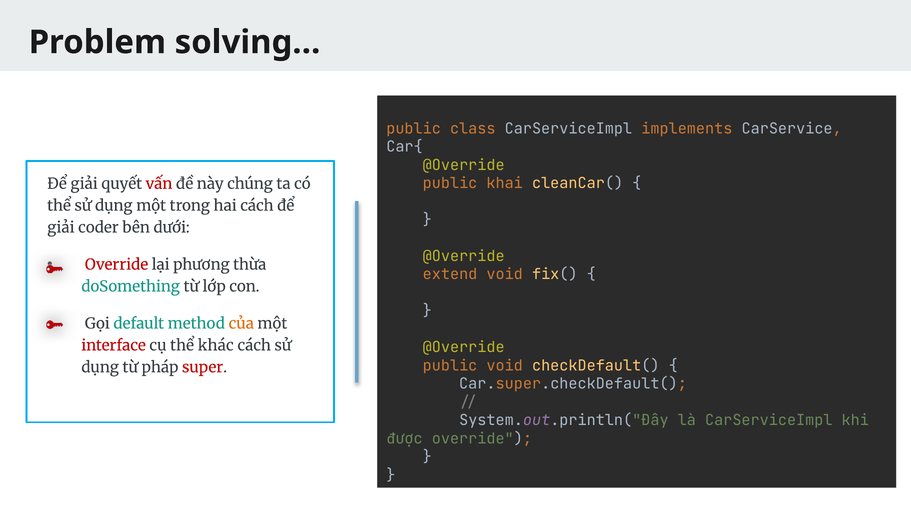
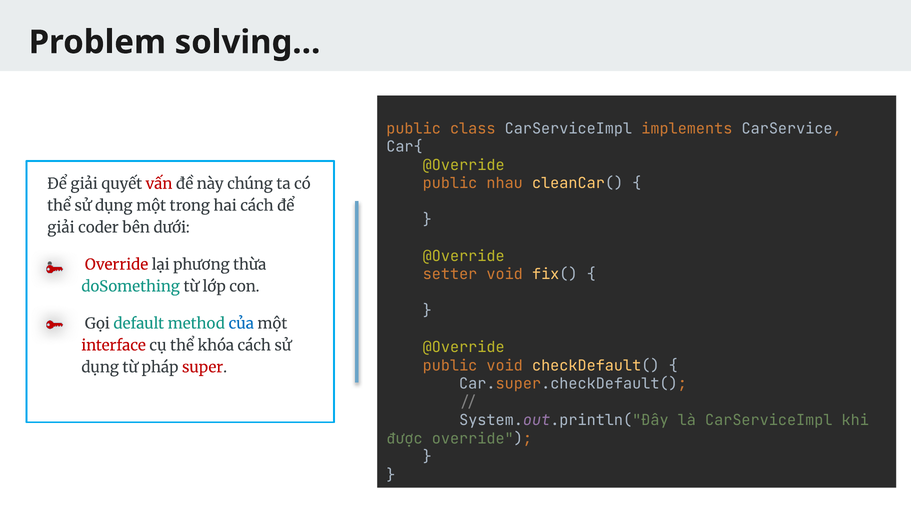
khai: khai -> nhau (505, 183)
extend: extend -> setter (450, 274)
của colour: orange -> blue (241, 323)
khác: khác -> khóa (216, 345)
